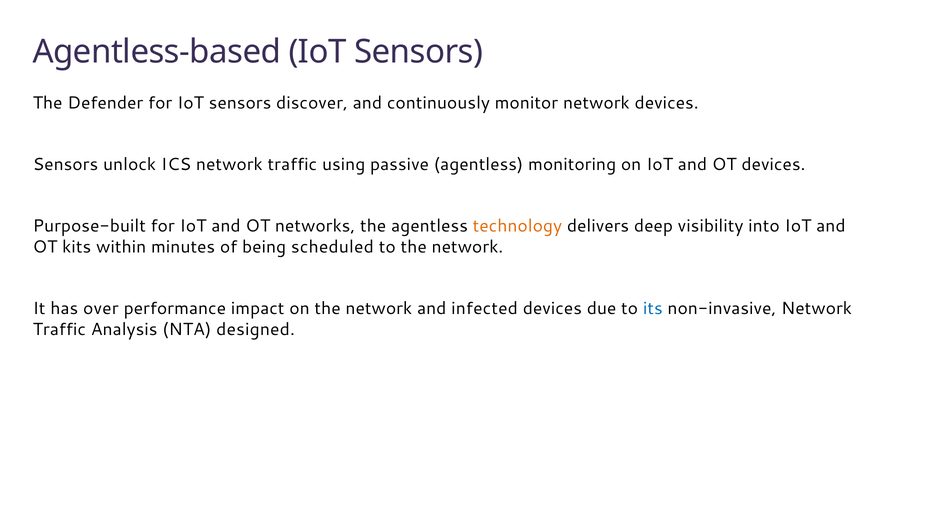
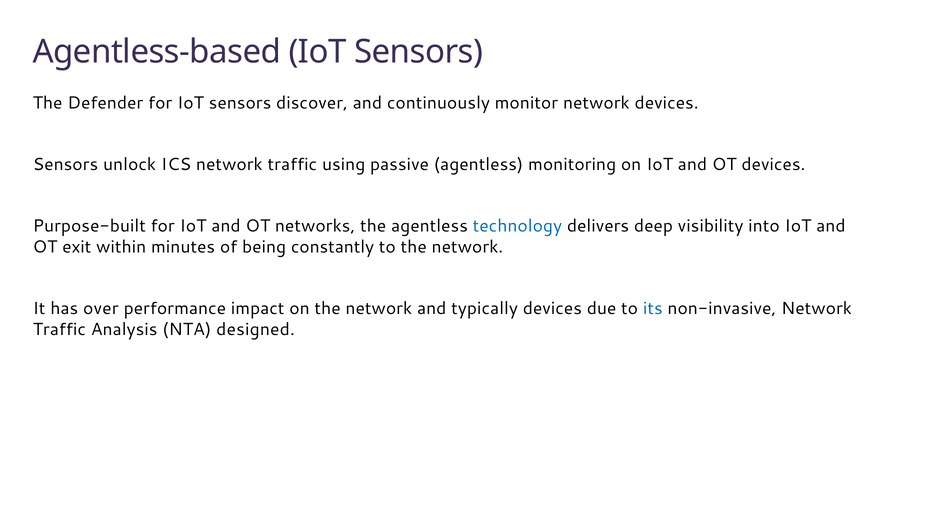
technology colour: orange -> blue (517, 226)
kits: kits -> exit (77, 247)
scheduled: scheduled -> constantly (333, 247)
infected: infected -> typically (485, 309)
